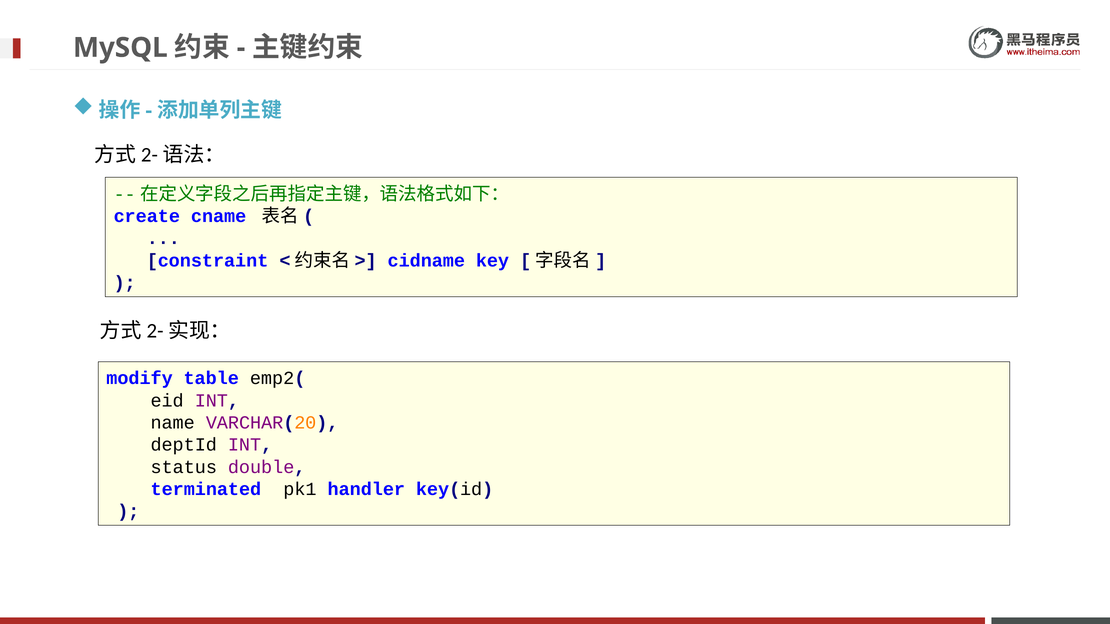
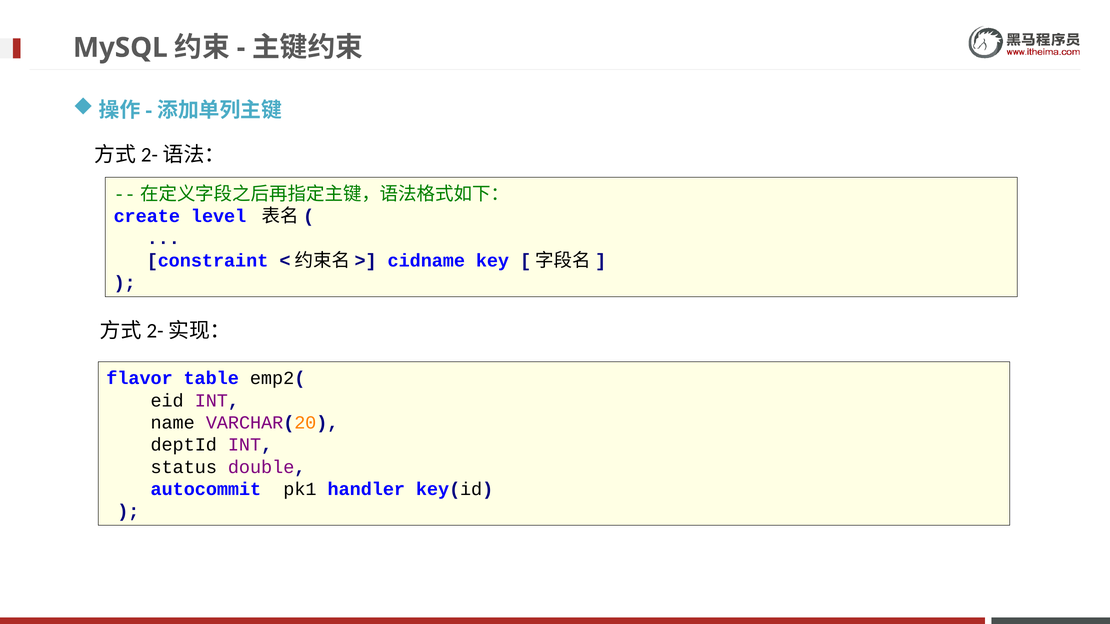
cname: cname -> level (219, 216)
modify: modify -> flavor (140, 379)
terminated: terminated -> autocommit (206, 489)
